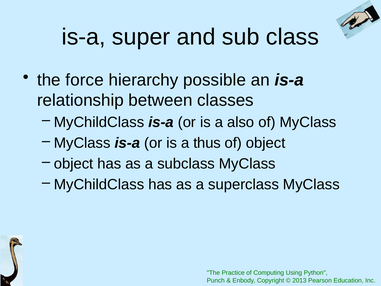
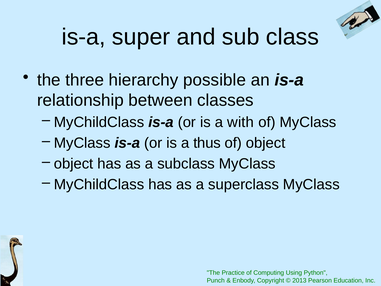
force: force -> three (85, 80)
also: also -> with (241, 122)
